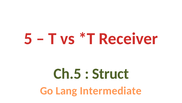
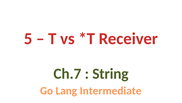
Ch.5: Ch.5 -> Ch.7 (67, 73)
Struct: Struct -> String (110, 73)
